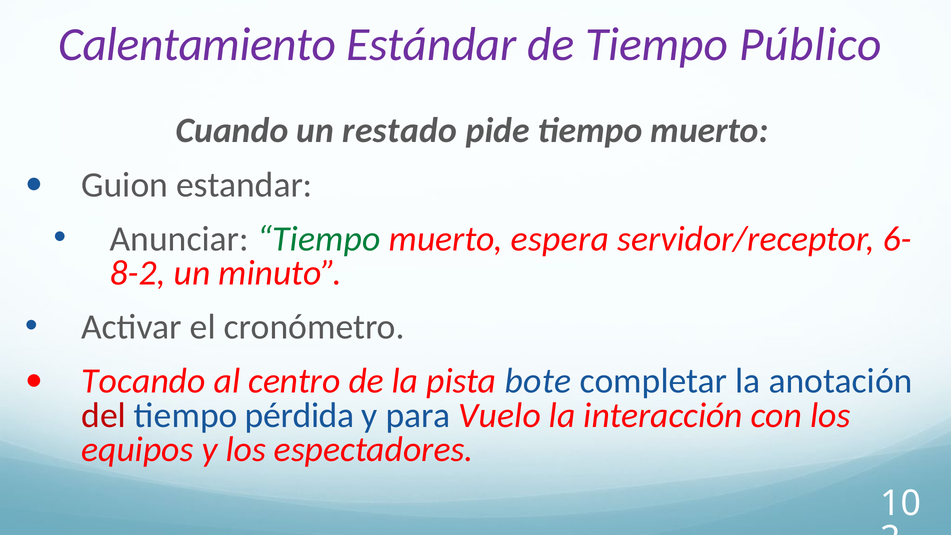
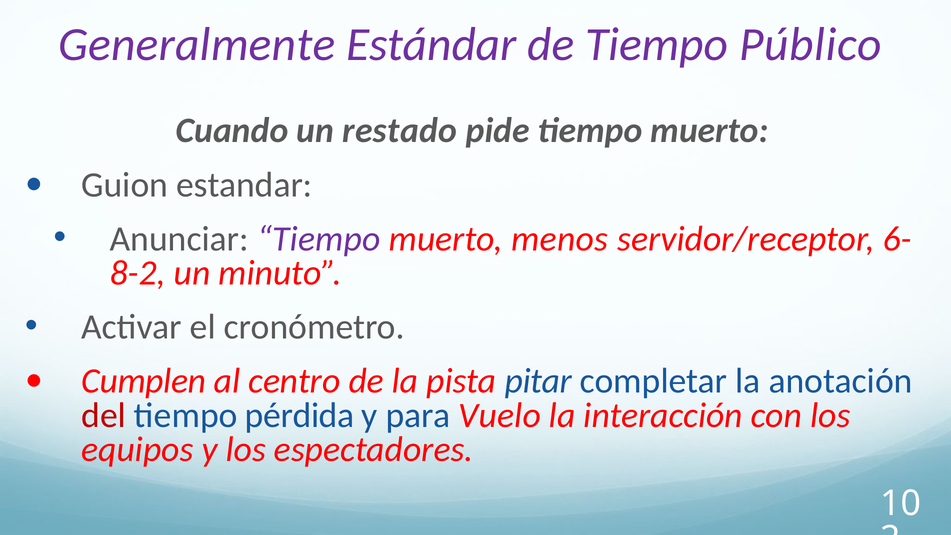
Calentamiento: Calentamiento -> Generalmente (197, 45)
Tiempo colour: green -> purple (319, 239)
espera: espera -> menos (560, 239)
Tocando: Tocando -> Cumplen (144, 381)
bote: bote -> pitar (538, 381)
